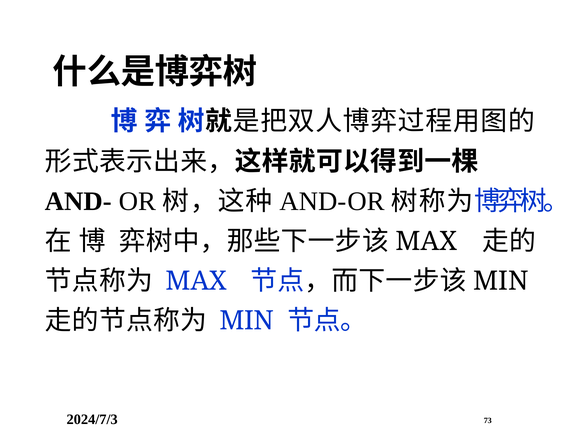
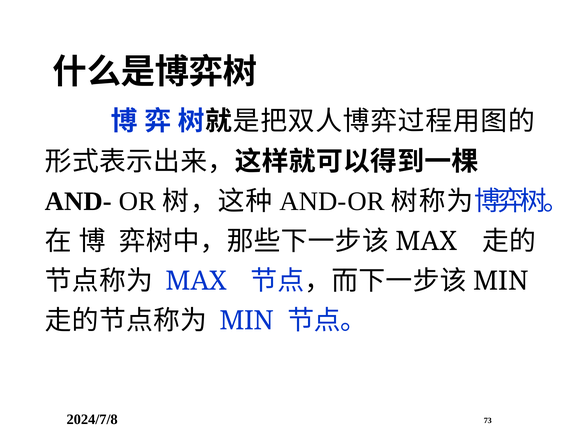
2024/7/3: 2024/7/3 -> 2024/7/8 (92, 420)
